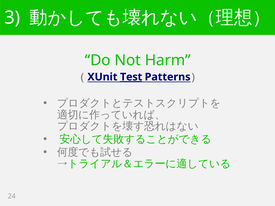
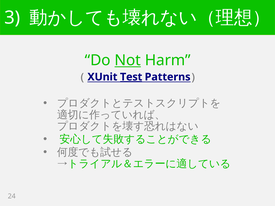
Not underline: none -> present (128, 60)
